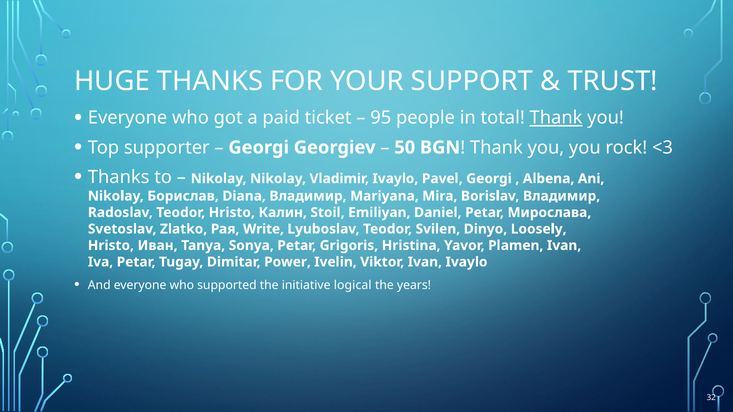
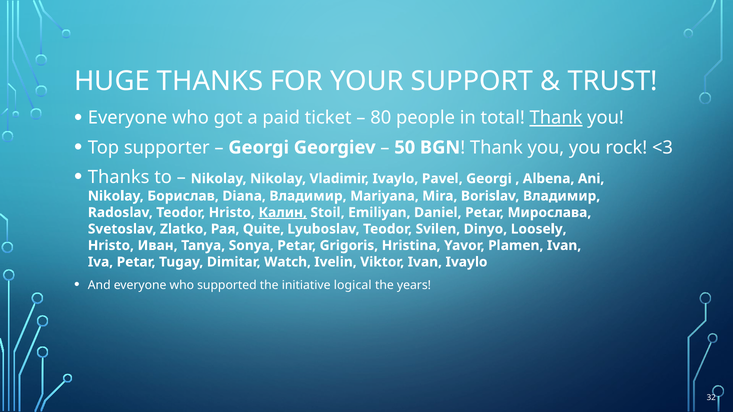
95: 95 -> 80 (381, 118)
Калин underline: none -> present (283, 213)
Write: Write -> Quite (263, 229)
Power: Power -> Watch (287, 262)
